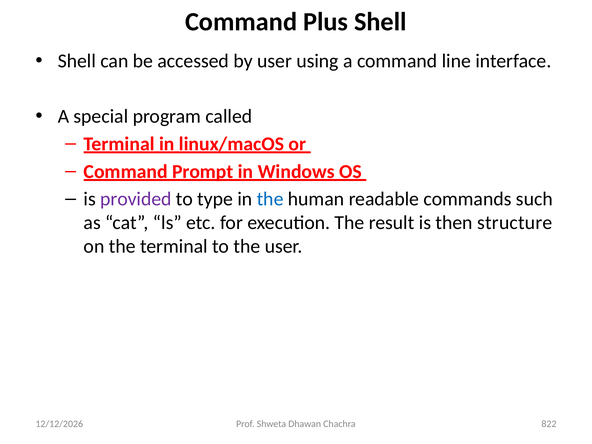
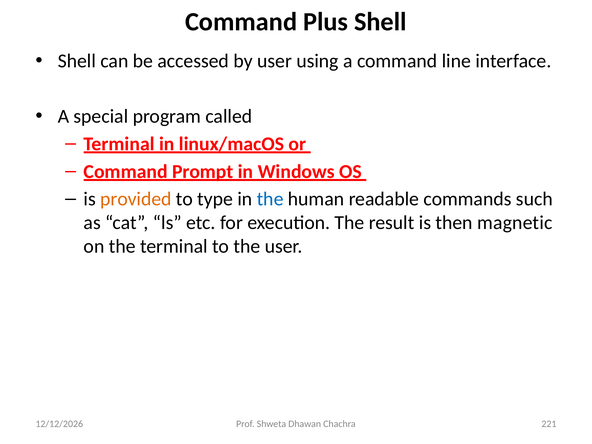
provided colour: purple -> orange (136, 199)
structure: structure -> magnetic (515, 223)
822: 822 -> 221 (549, 424)
